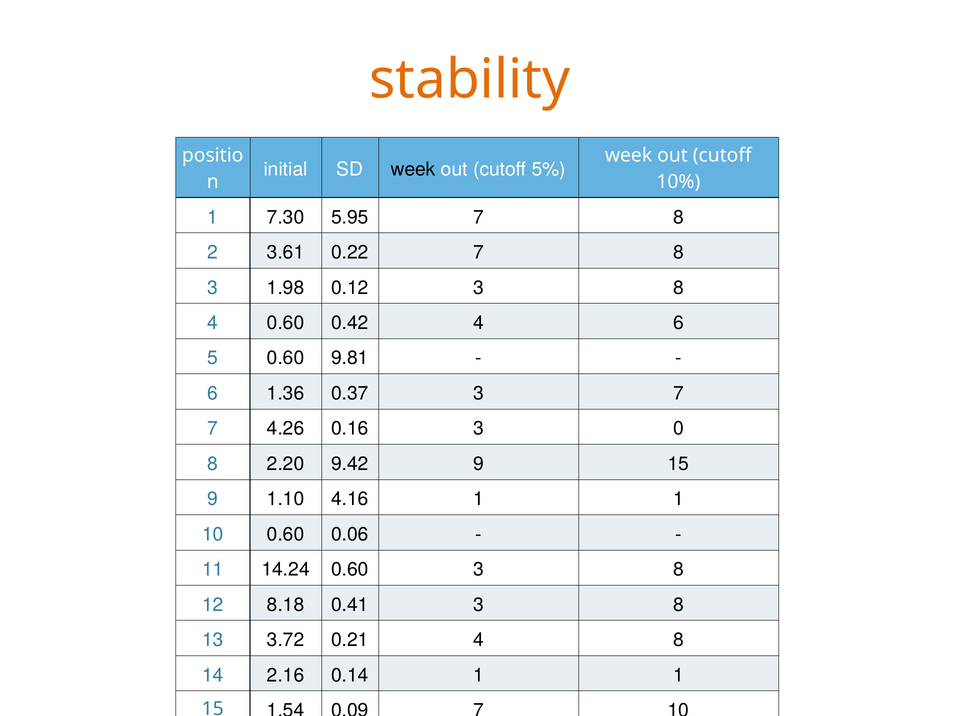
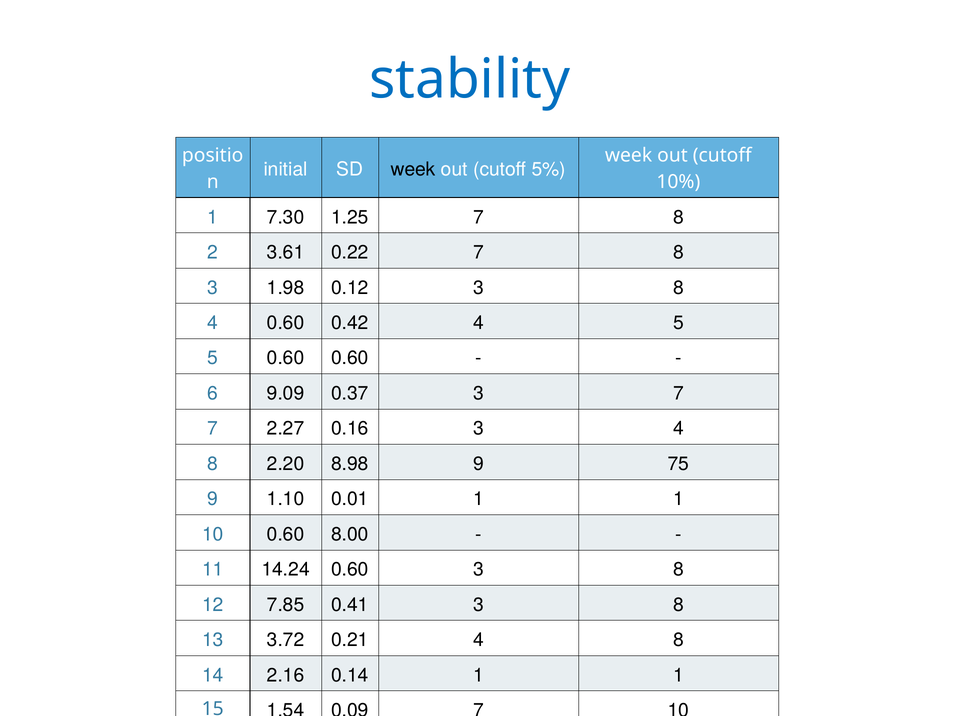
stability colour: orange -> blue (470, 80)
5.95: 5.95 -> 1.25 (350, 217)
4 6: 6 -> 5 (678, 323)
0.60 9.81: 9.81 -> 0.60 (350, 358)
1.36: 1.36 -> 9.09 (286, 393)
4.26: 4.26 -> 2.27 (286, 428)
3 0: 0 -> 4 (678, 428)
9.42: 9.42 -> 8.98 (350, 463)
9 15: 15 -> 75 (678, 463)
4.16: 4.16 -> 0.01 (350, 499)
0.06: 0.06 -> 8.00 (350, 534)
8.18: 8.18 -> 7.85 (286, 604)
